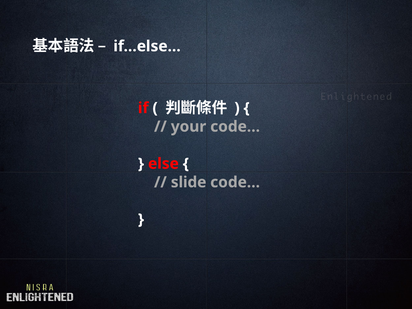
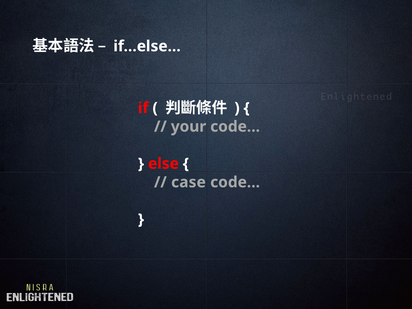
slide: slide -> case (188, 182)
